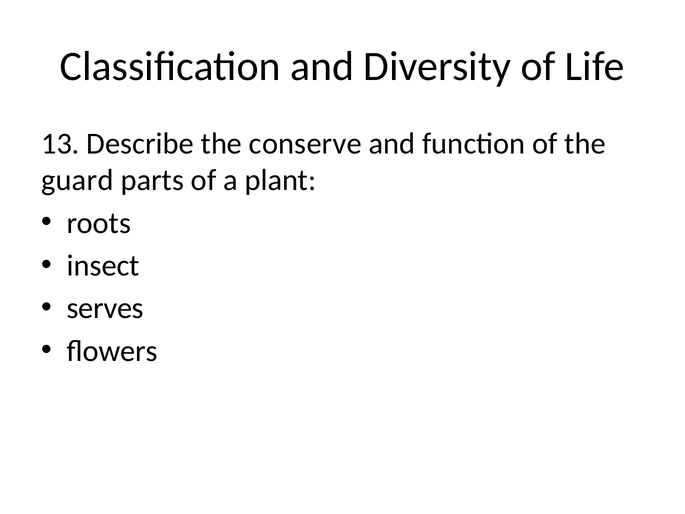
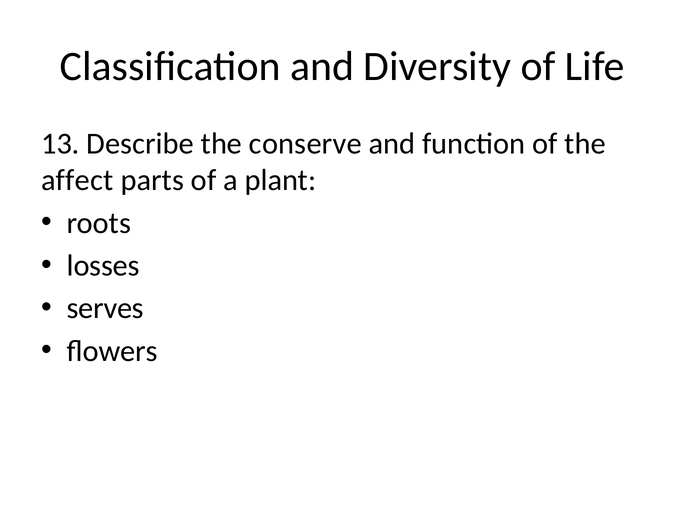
guard: guard -> affect (77, 180)
insect: insect -> losses (103, 266)
